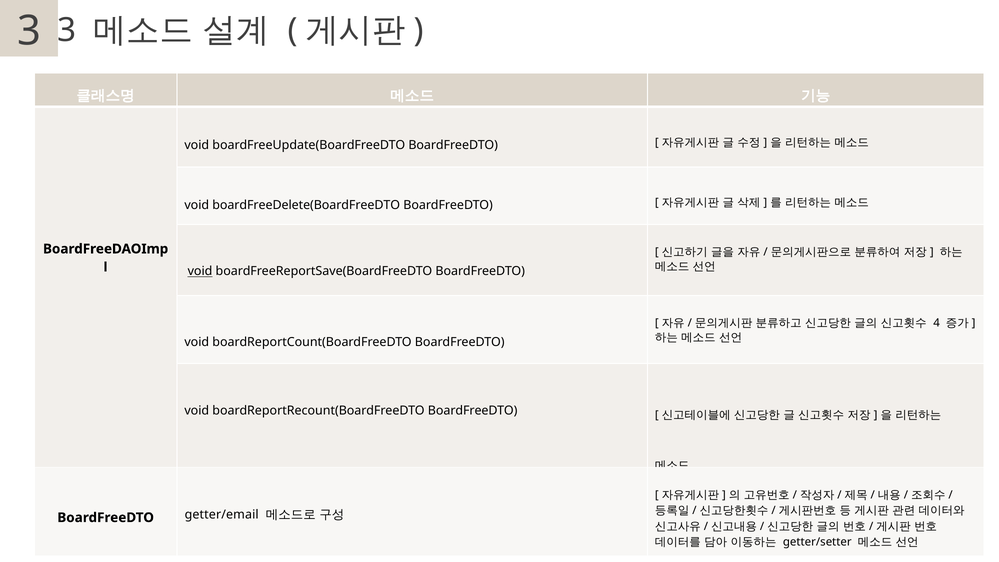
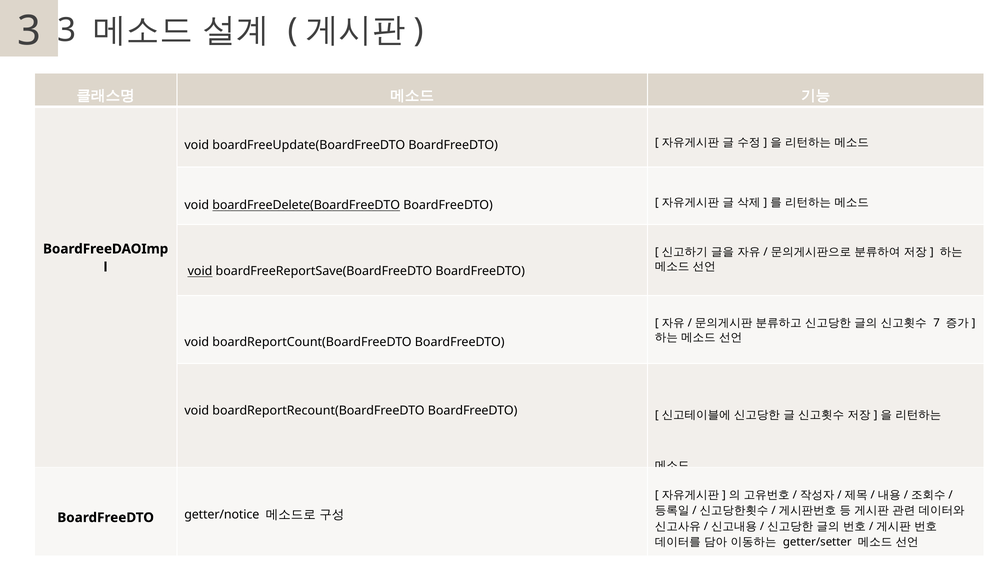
boardFreeDelete(BoardFreeDTO underline: none -> present (306, 205)
4: 4 -> 7 (937, 323)
getter/email: getter/email -> getter/notice (222, 514)
